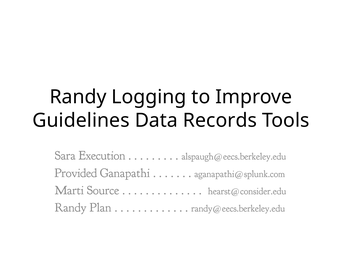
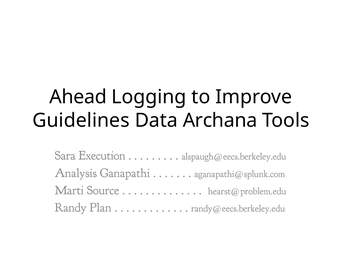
Randy: Randy -> Ahead (78, 97)
Records: Records -> Archana (220, 120)
Provided: Provided -> Analysis (76, 173)
hearst@consider.edu: hearst@consider.edu -> hearst@problem.edu (247, 191)
